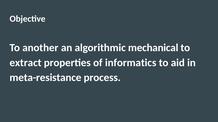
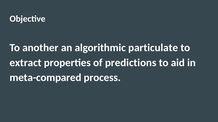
mechanical: mechanical -> particulate (153, 48)
informatics: informatics -> predictions (131, 63)
meta-resistance: meta-resistance -> meta-compared (45, 78)
